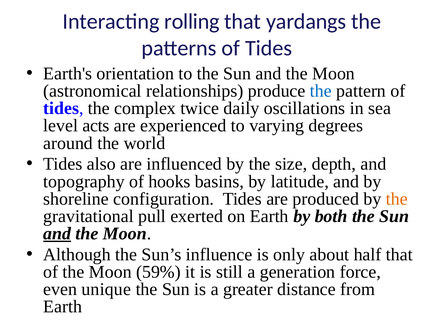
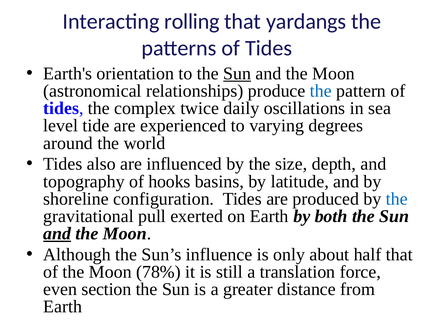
Sun underline: none -> present (237, 74)
acts: acts -> tide (96, 126)
the colour: orange -> blue (397, 199)
59%: 59% -> 78% (158, 272)
generation: generation -> translation (298, 272)
unique: unique -> section (106, 289)
